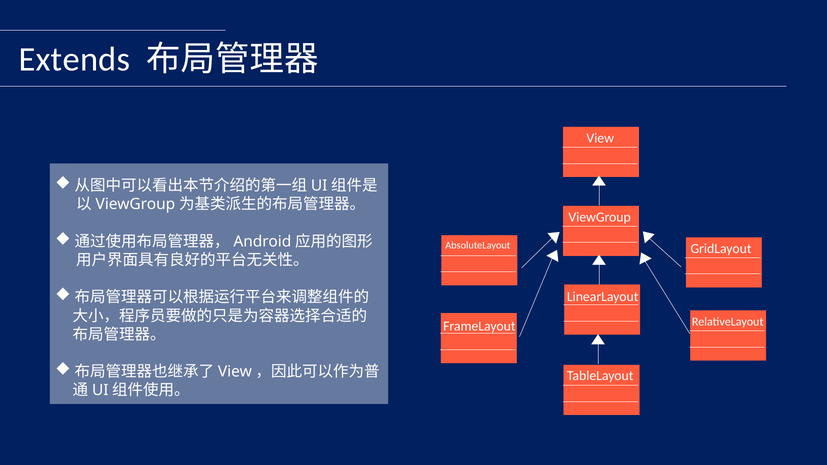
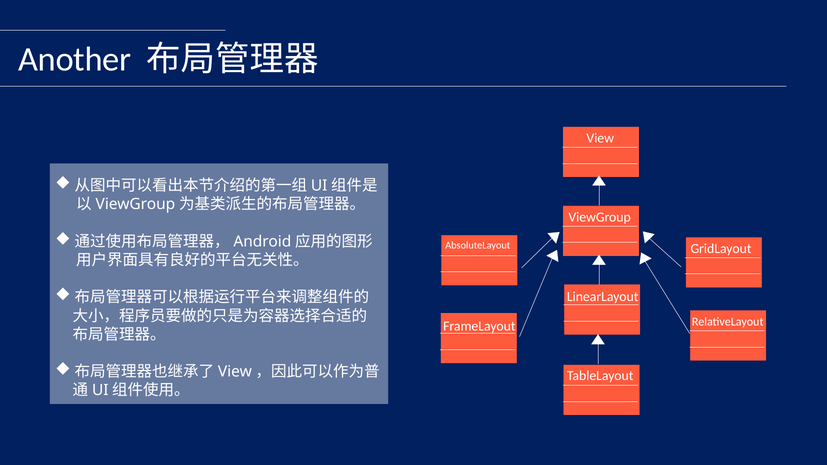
Extends: Extends -> Another (75, 60)
